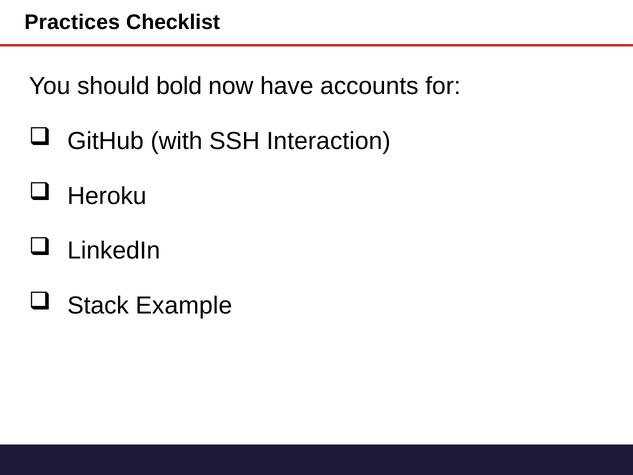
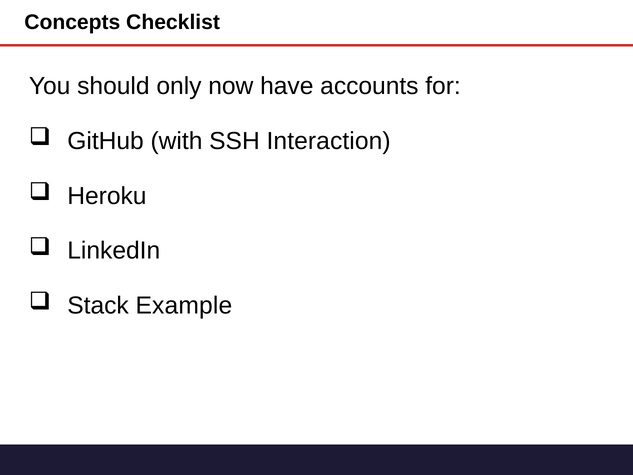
Practices: Practices -> Concepts (72, 22)
bold: bold -> only (179, 86)
